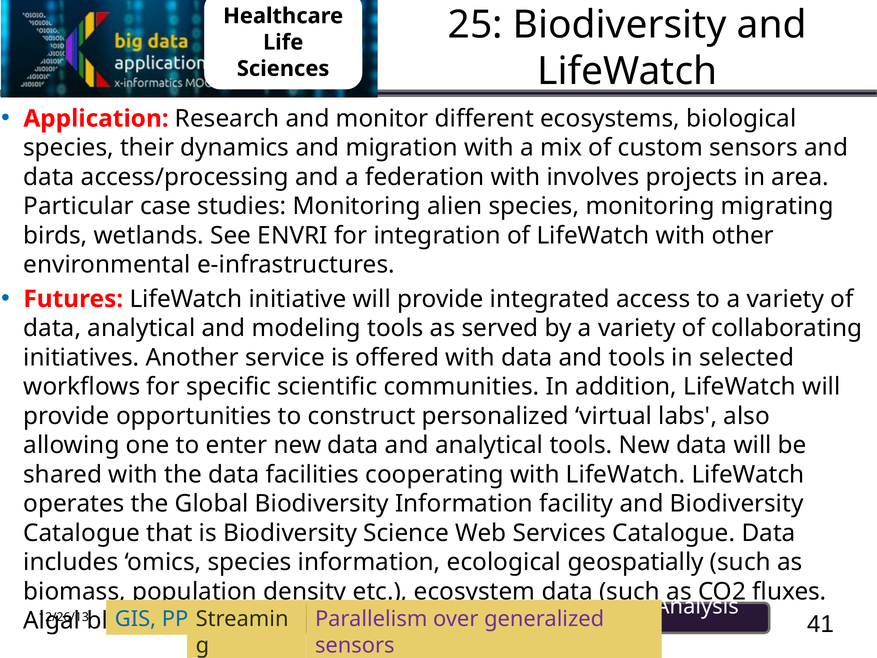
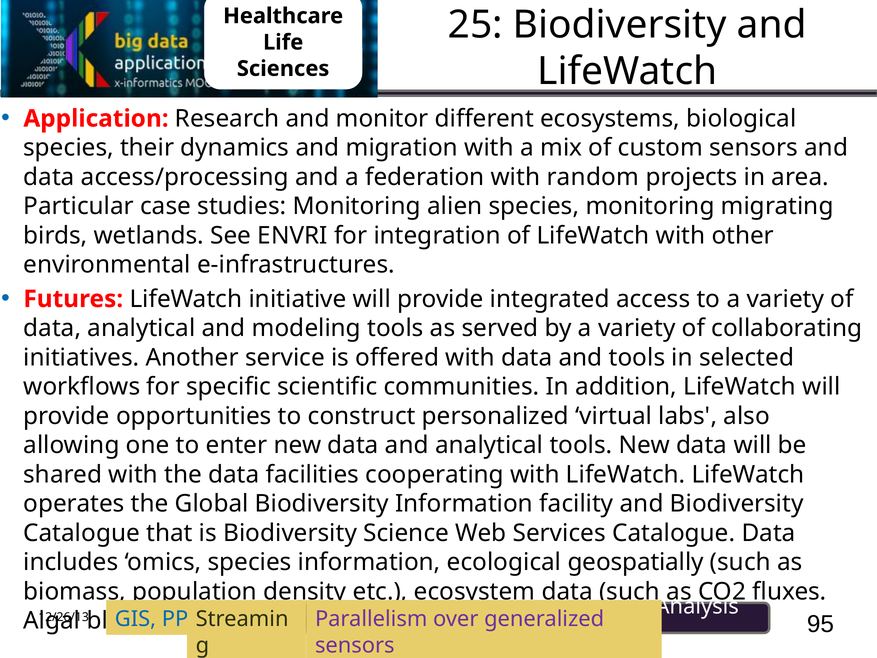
involves: involves -> random (593, 177)
41: 41 -> 95 (821, 624)
